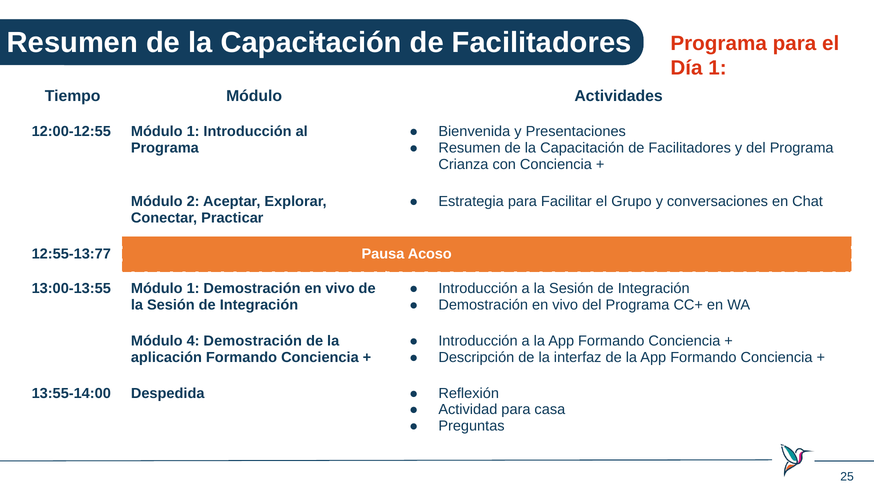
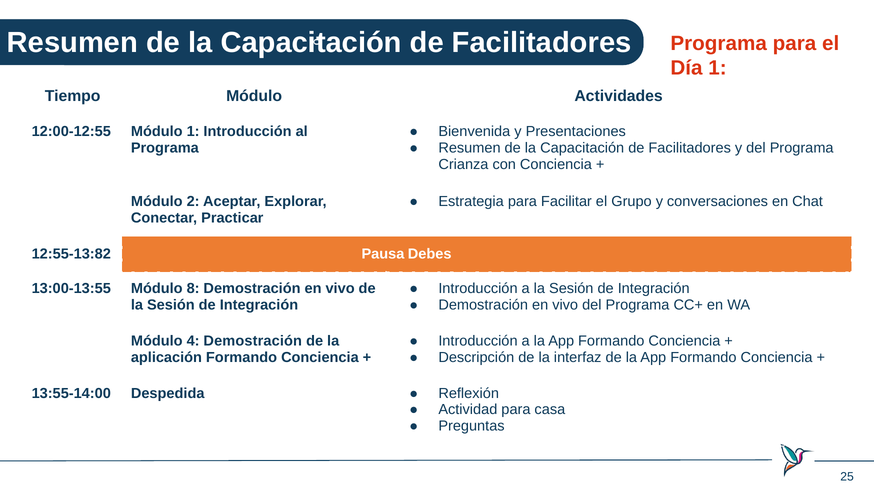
12:55-13:77: 12:55-13:77 -> 12:55-13:82 (71, 254)
Acoso: Acoso -> Debes (430, 254)
13:00-13:55 Módulo 1: 1 -> 8 (193, 289)
